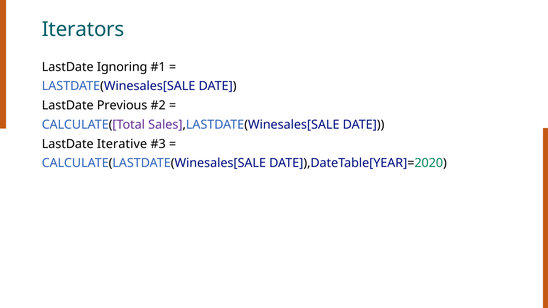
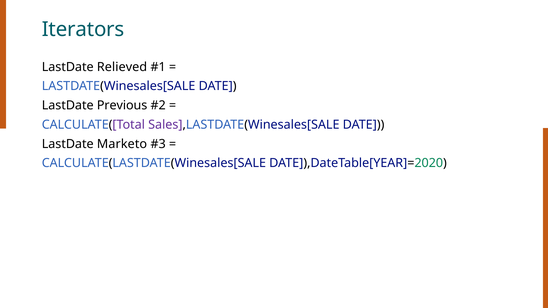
Ignoring: Ignoring -> Relieved (122, 67)
Iterative: Iterative -> Marketo (122, 144)
